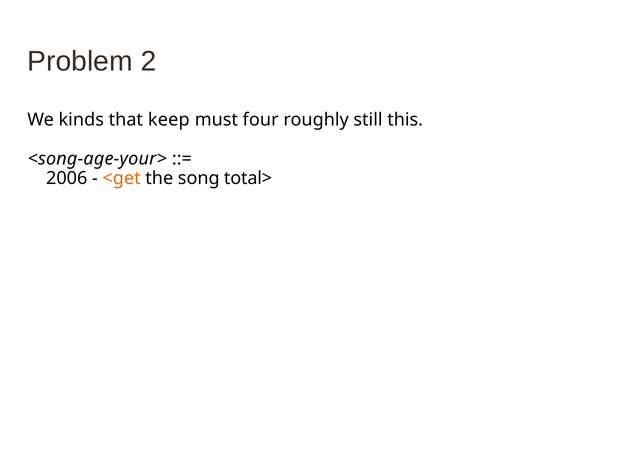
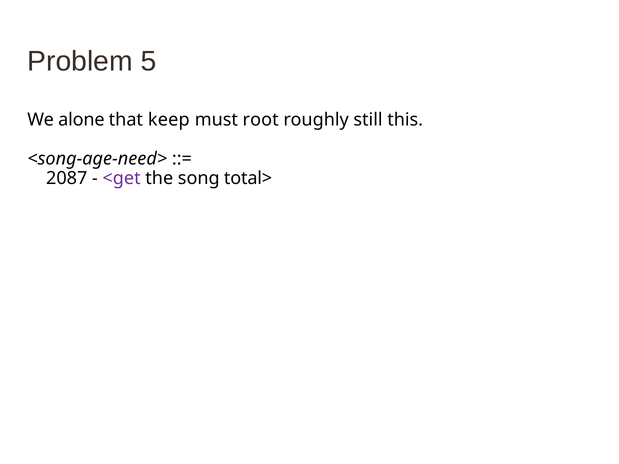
2: 2 -> 5 (149, 62)
kinds: kinds -> alone (81, 120)
four: four -> root (261, 120)
<song-age-your>: <song-age-your> -> <song-age-need> (97, 159)
2006: 2006 -> 2087 (67, 178)
<get colour: orange -> purple (122, 178)
